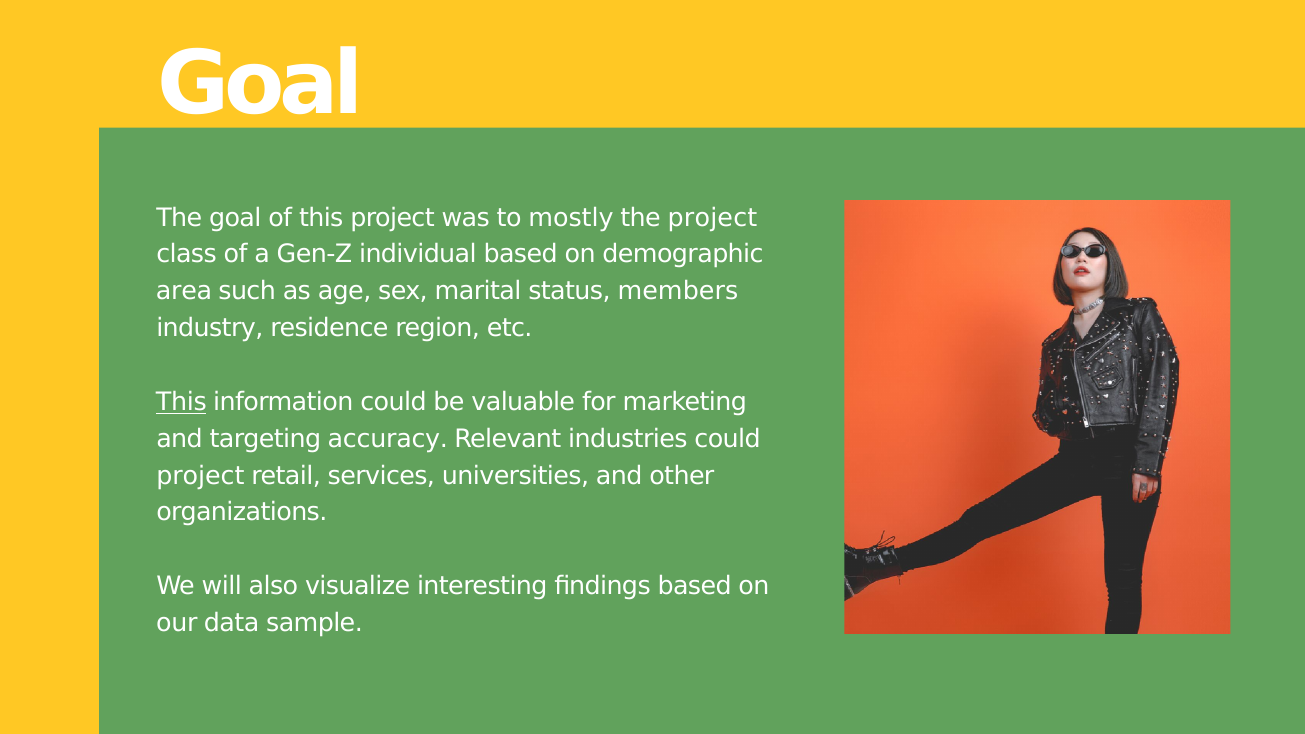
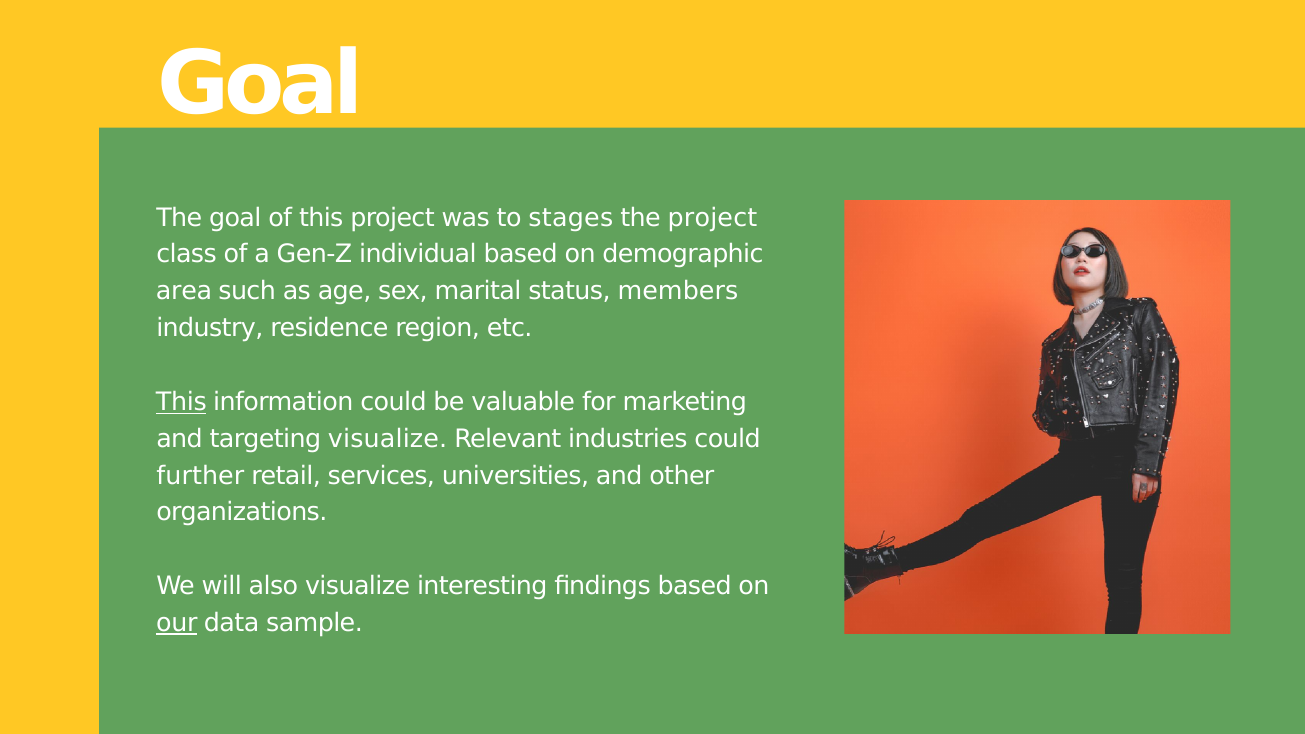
mostly: mostly -> stages (571, 218)
targeting accuracy: accuracy -> visualize (388, 439)
project: project -> further (200, 476)
our underline: none -> present (177, 623)
